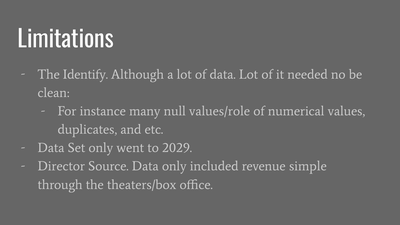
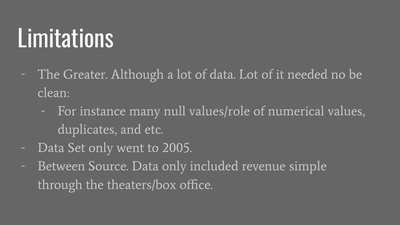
Identify: Identify -> Greater (85, 74)
2029: 2029 -> 2005 (177, 148)
Director: Director -> Between (61, 166)
